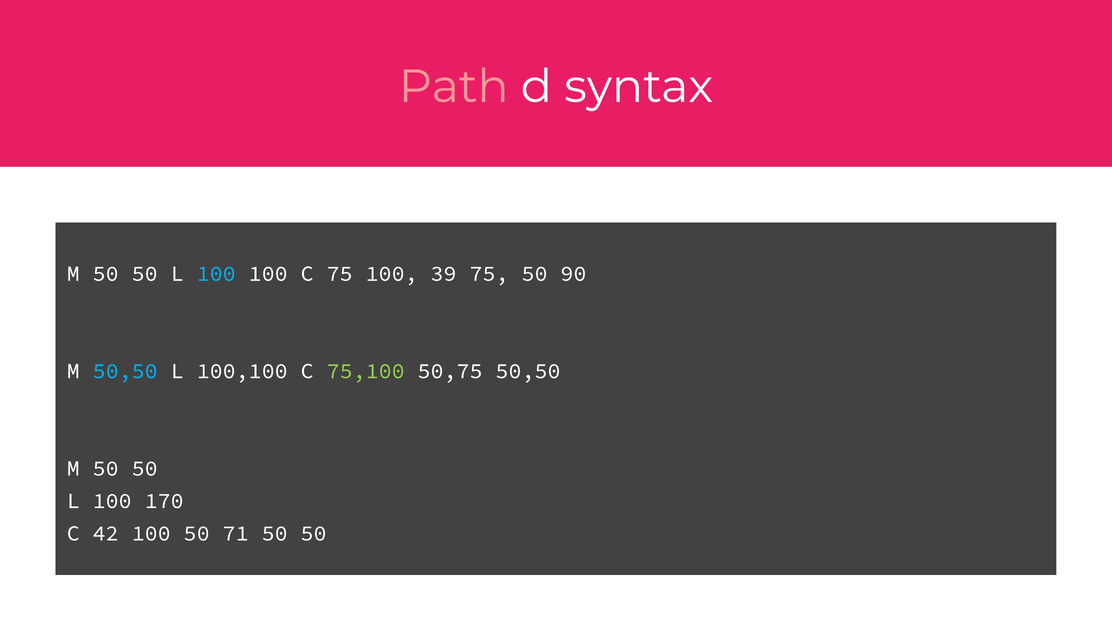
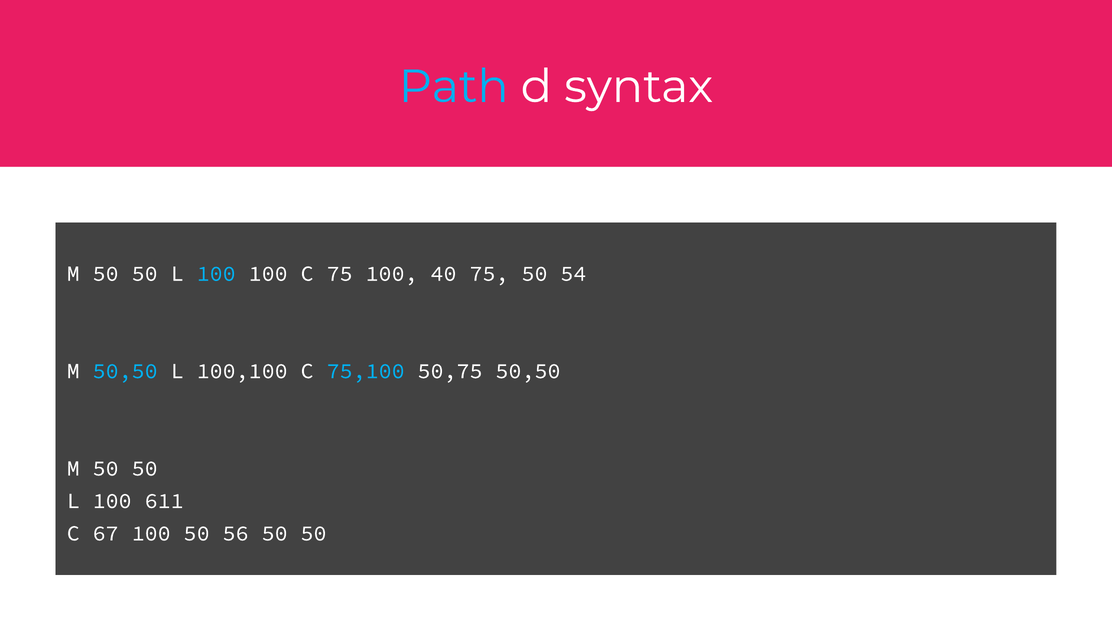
Path colour: pink -> light blue (454, 87)
39: 39 -> 40 (444, 273)
90: 90 -> 54 (573, 273)
75,100 colour: light green -> light blue (366, 371)
170: 170 -> 611 (164, 500)
42: 42 -> 67 (106, 533)
71: 71 -> 56 (236, 533)
